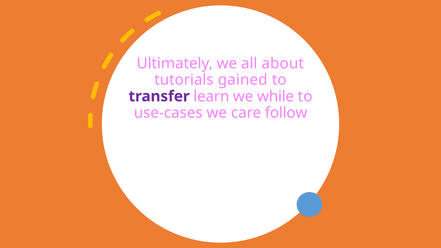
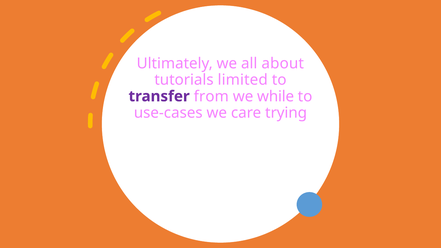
gained: gained -> limited (243, 80)
learn: learn -> from (211, 96)
follow: follow -> trying (286, 113)
